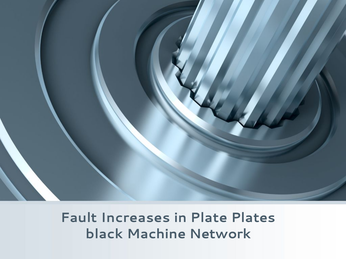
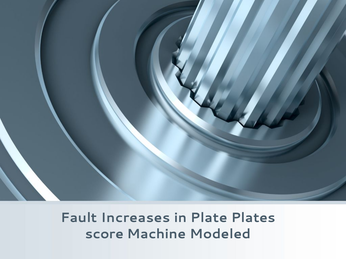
black: black -> score (104, 234)
Network: Network -> Modeled (220, 234)
